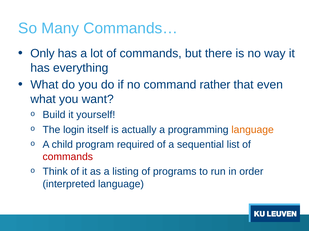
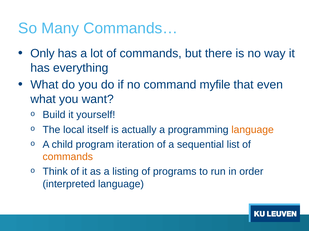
rather: rather -> myfile (215, 85)
login: login -> local (74, 130)
required: required -> iteration (136, 145)
commands colour: red -> orange (68, 157)
